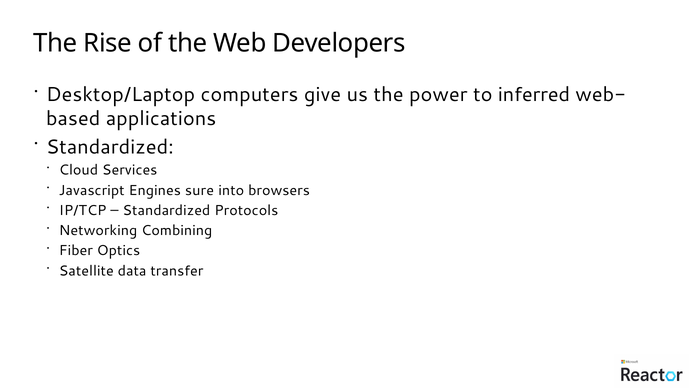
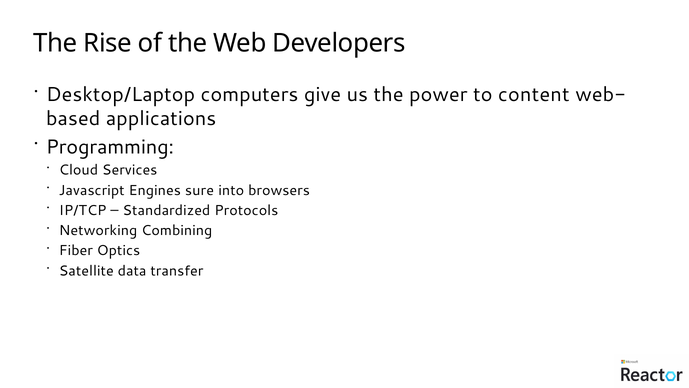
inferred: inferred -> content (534, 95)
Standardized: Standardized -> Programming (110, 147)
